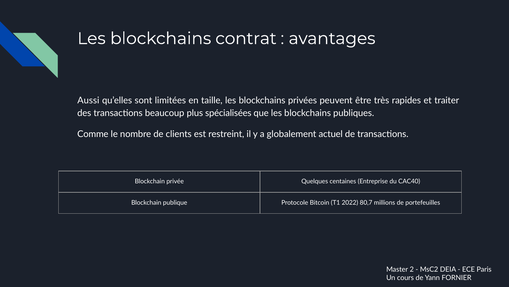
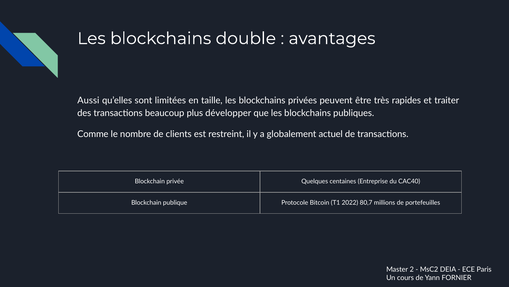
contrat: contrat -> double (246, 38)
spécialisées: spécialisées -> développer (228, 113)
